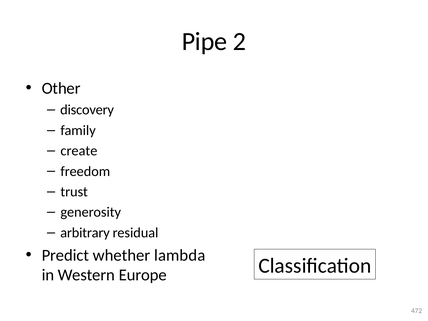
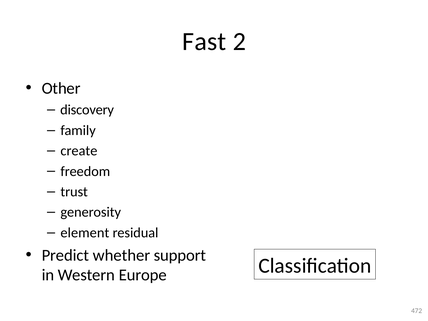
Pipe: Pipe -> Fast (204, 41)
arbitrary: arbitrary -> element (85, 233)
lambda: lambda -> support (180, 255)
